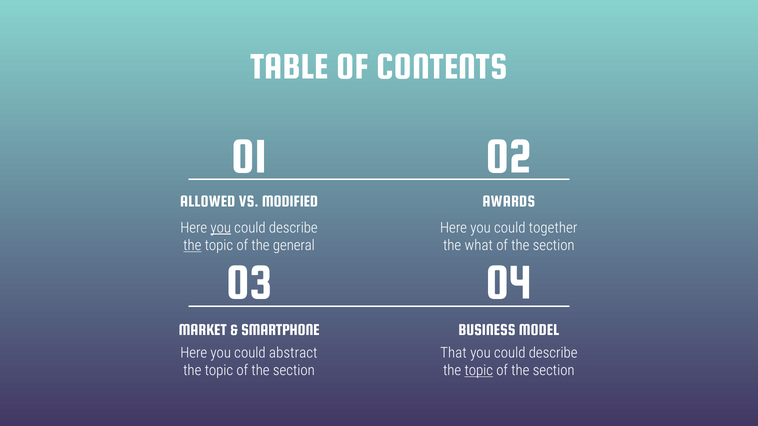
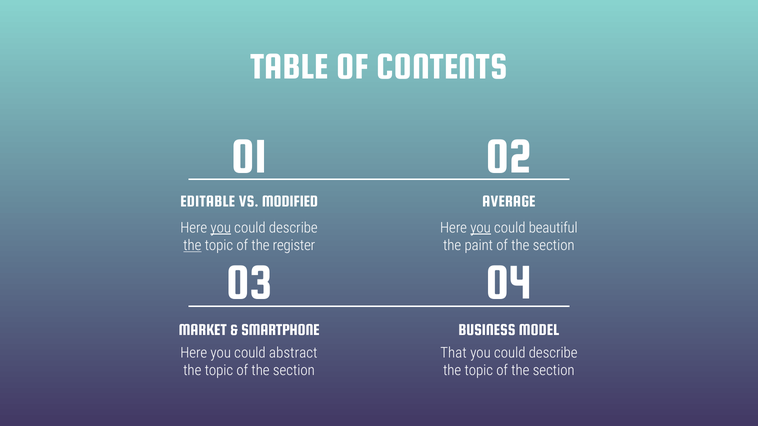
ALLOWED: ALLOWED -> EDITABLE (208, 201)
AWARDS: AWARDS -> AVERAGE (509, 201)
you underline: none -> present (481, 228)
together: together -> beautiful (553, 228)
general: general -> register (294, 246)
what: what -> paint (479, 246)
topic underline: present -> none (479, 371)
